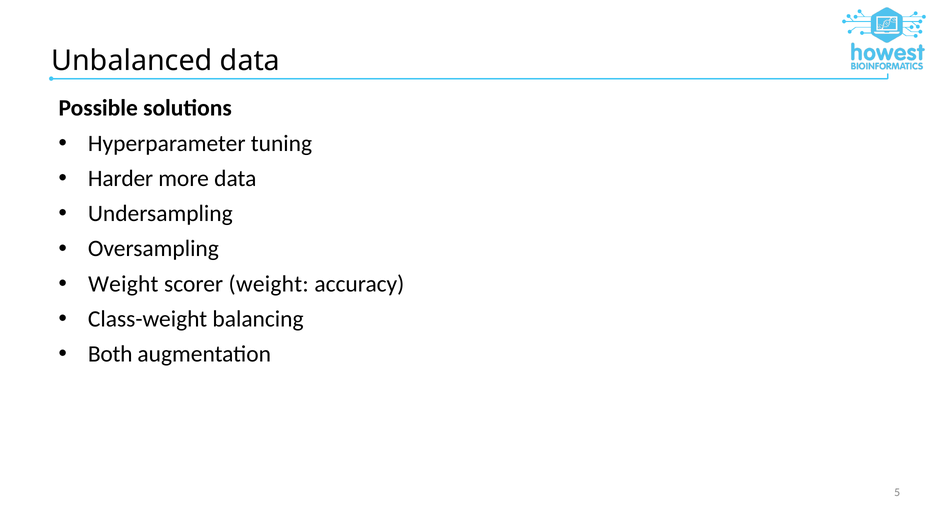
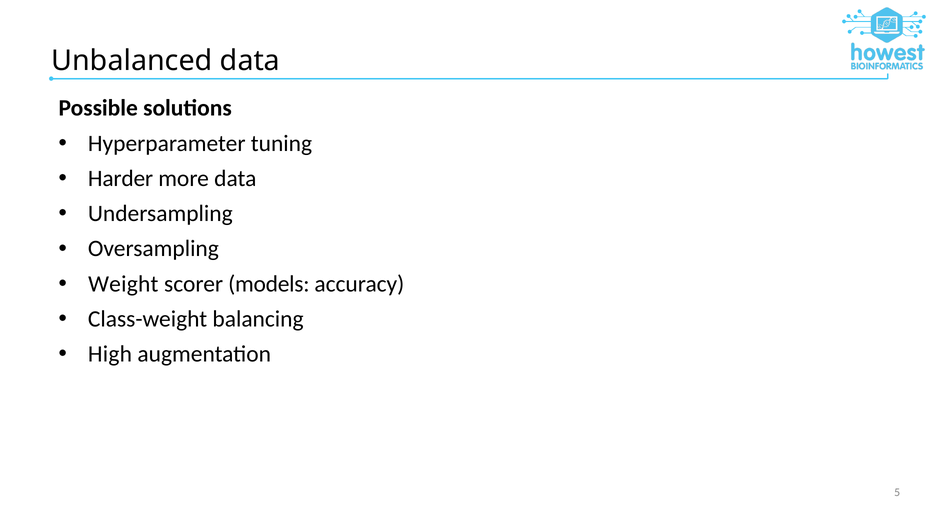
scorer weight: weight -> models (269, 284)
Both: Both -> High (110, 354)
